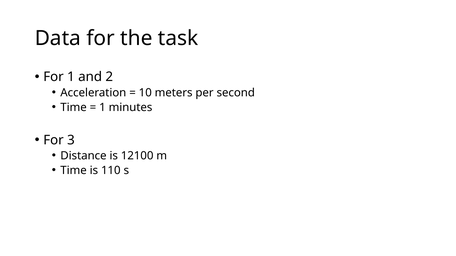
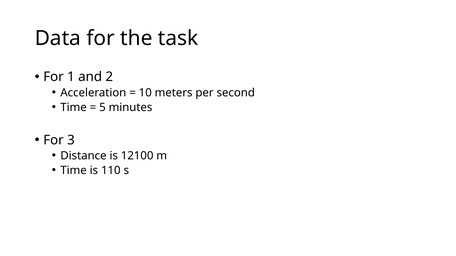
1: 1 -> 5 (102, 107)
